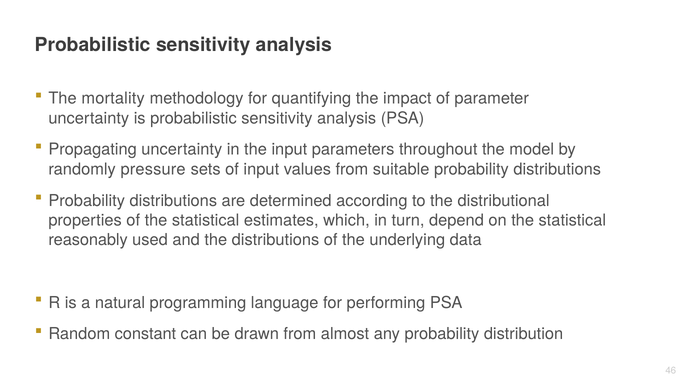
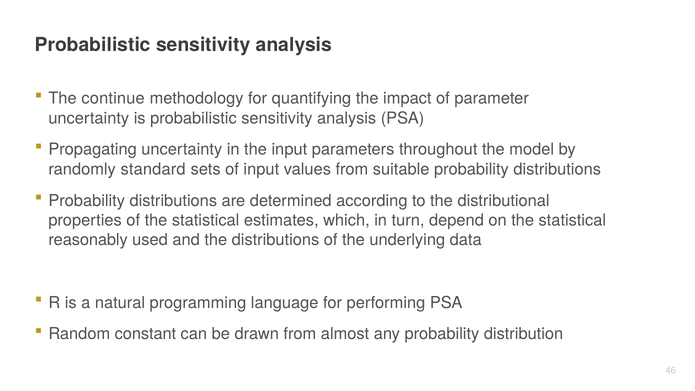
mortality: mortality -> continue (113, 99)
pressure: pressure -> standard (153, 169)
